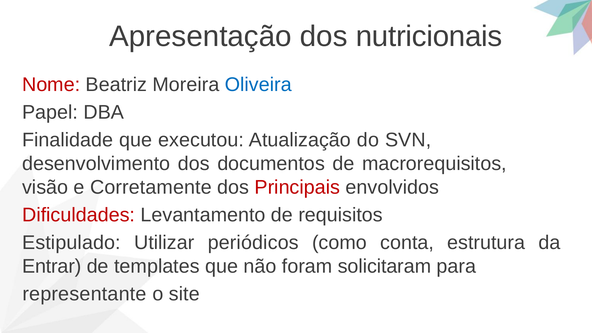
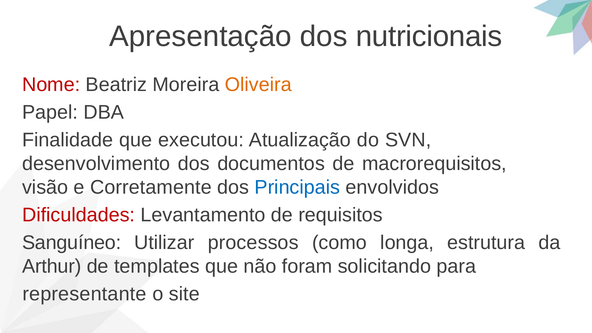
Oliveira colour: blue -> orange (258, 85)
Principais colour: red -> blue (297, 187)
Estipulado: Estipulado -> Sanguíneo (72, 243)
periódicos: periódicos -> processos (253, 243)
conta: conta -> longa (407, 243)
Entrar: Entrar -> Arthur (52, 266)
solicitaram: solicitaram -> solicitando (384, 266)
